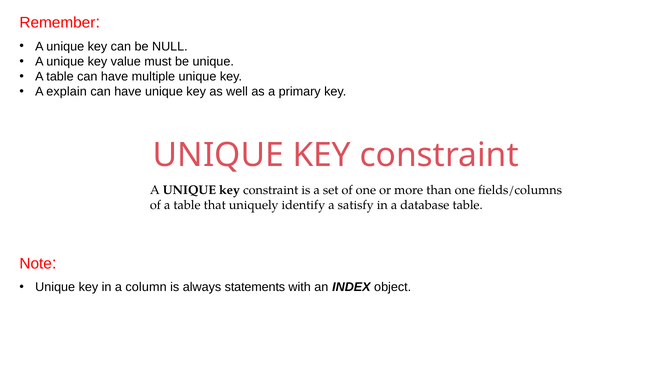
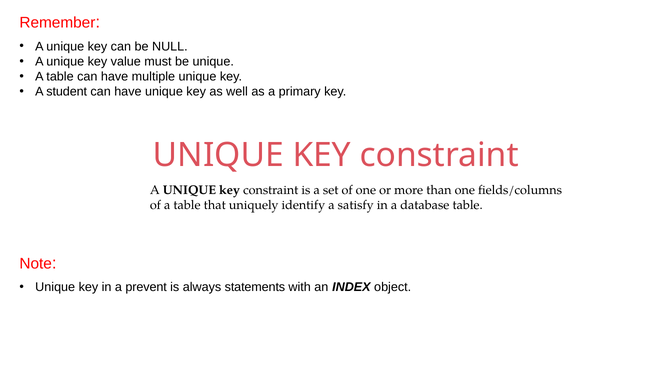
explain: explain -> student (67, 92)
column: column -> prevent (146, 287)
